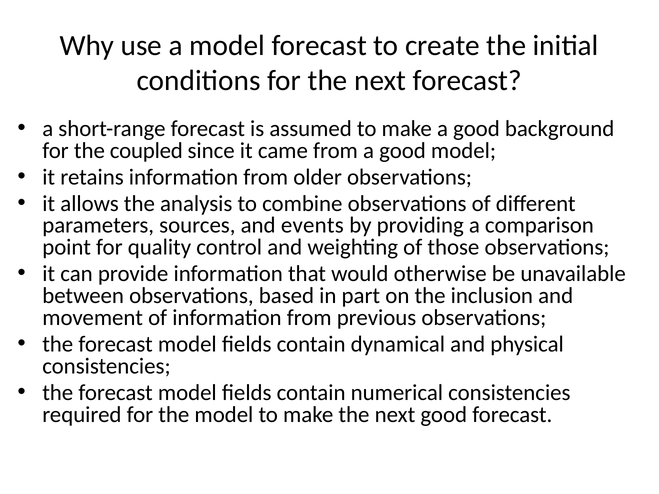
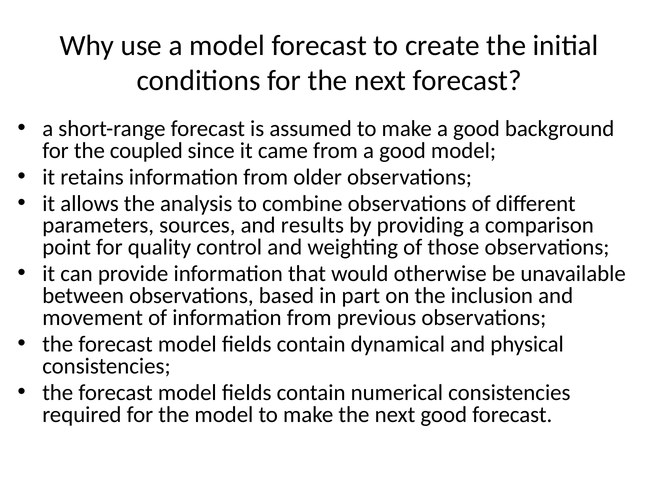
events: events -> results (312, 226)
